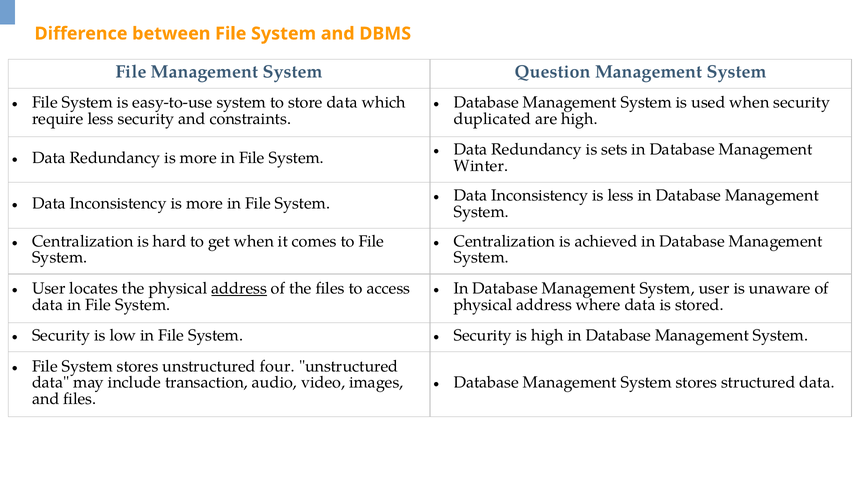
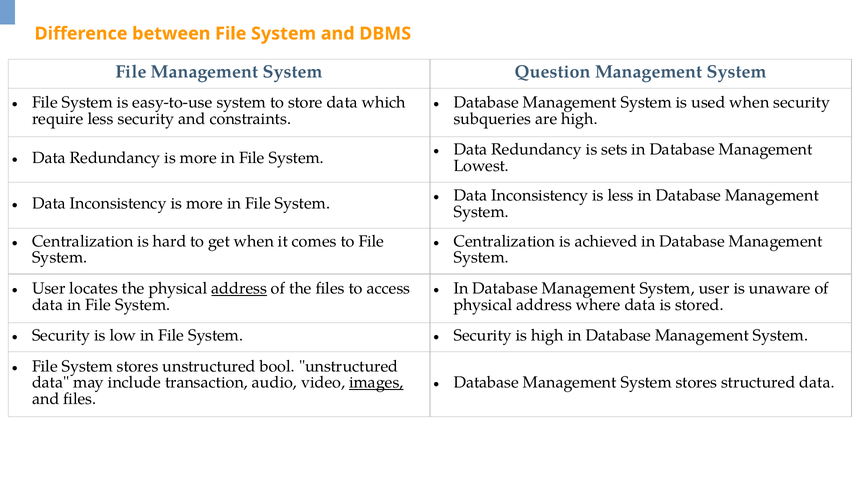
duplicated: duplicated -> subqueries (492, 119)
Winter: Winter -> Lowest (481, 166)
four: four -> bool (277, 366)
images underline: none -> present (376, 382)
